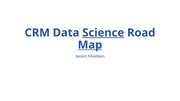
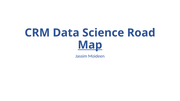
Science underline: present -> none (103, 33)
